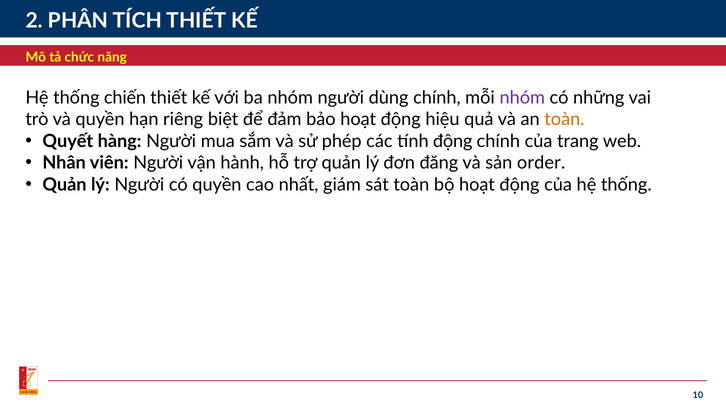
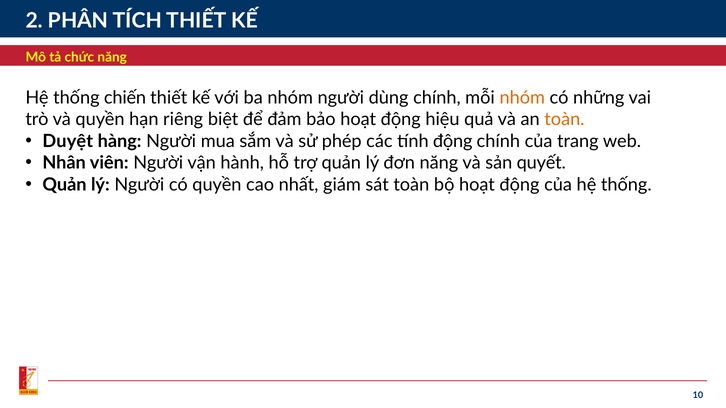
nhóm colour: purple -> orange (522, 98)
Quyết: Quyết -> Duyệt (68, 141)
đơn đăng: đăng -> năng (439, 163)
order: order -> quyết (541, 163)
